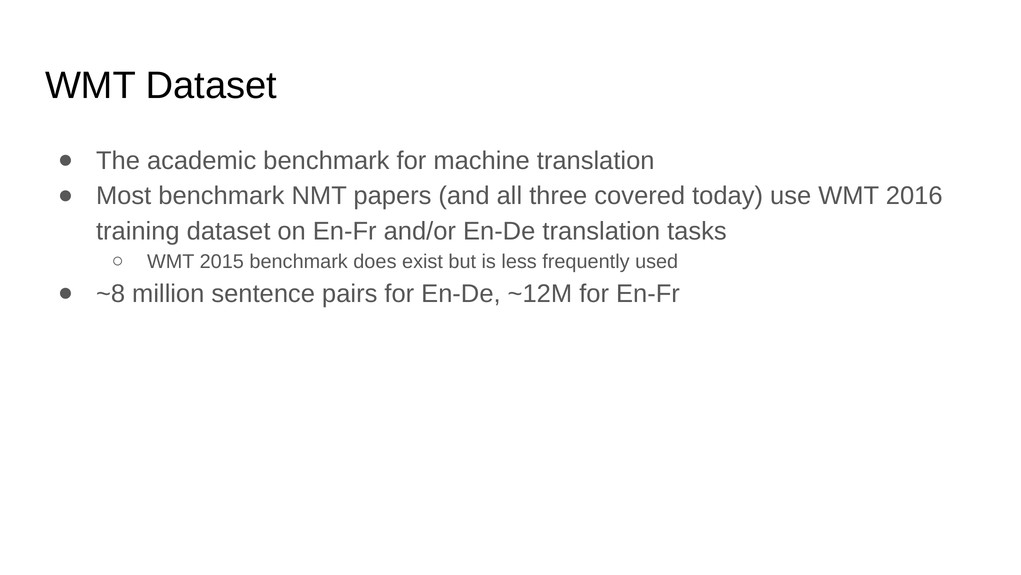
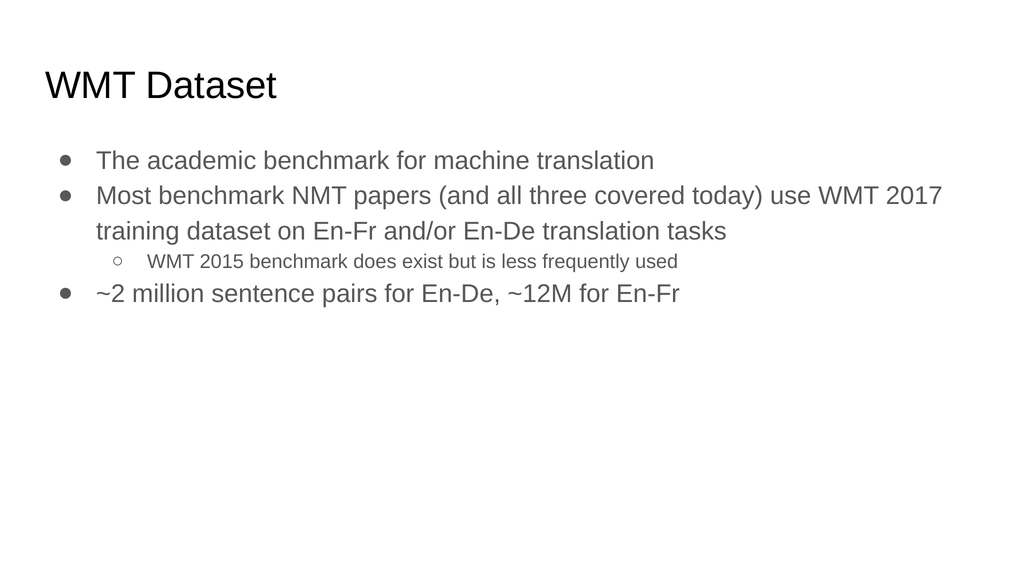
2016: 2016 -> 2017 (914, 196)
~8: ~8 -> ~2 (111, 294)
